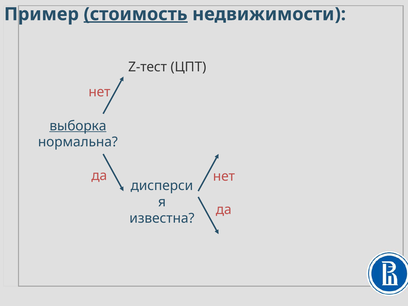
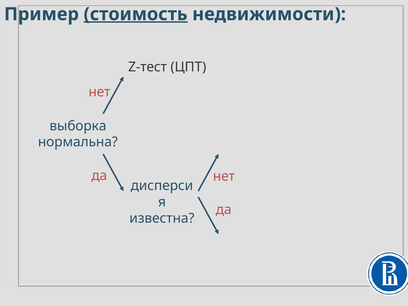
выборка underline: present -> none (78, 126)
